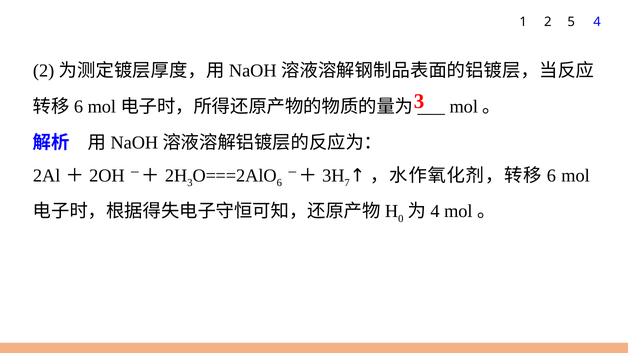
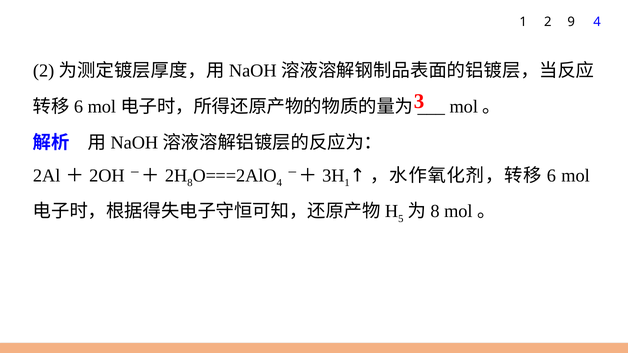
5: 5 -> 9 (571, 22)
3: 3 -> 8 (190, 183)
6: 6 -> 4 (279, 183)
7: 7 -> 1 (347, 183)
0: 0 -> 5 (401, 219)
4: 4 -> 8 (435, 212)
